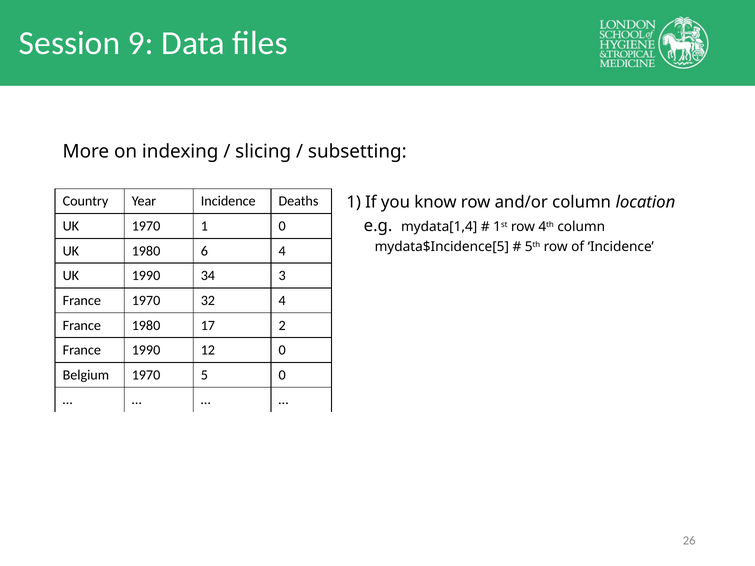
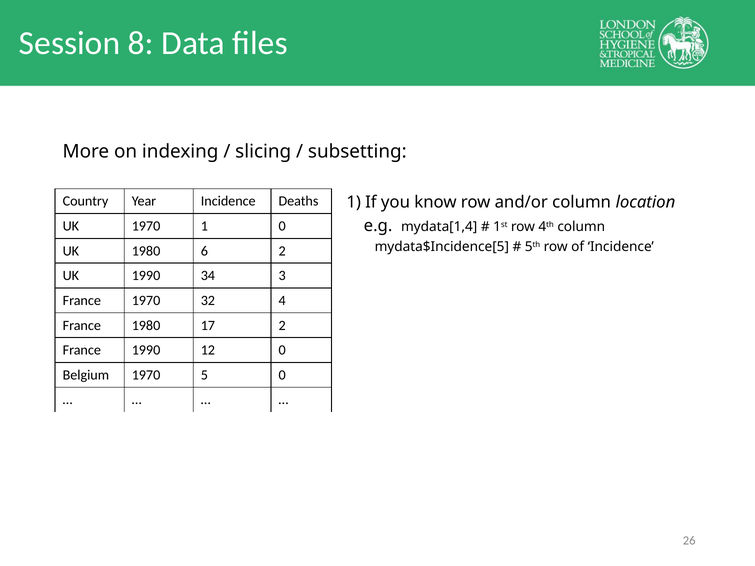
9: 9 -> 8 (141, 43)
6 4: 4 -> 2 (282, 251)
